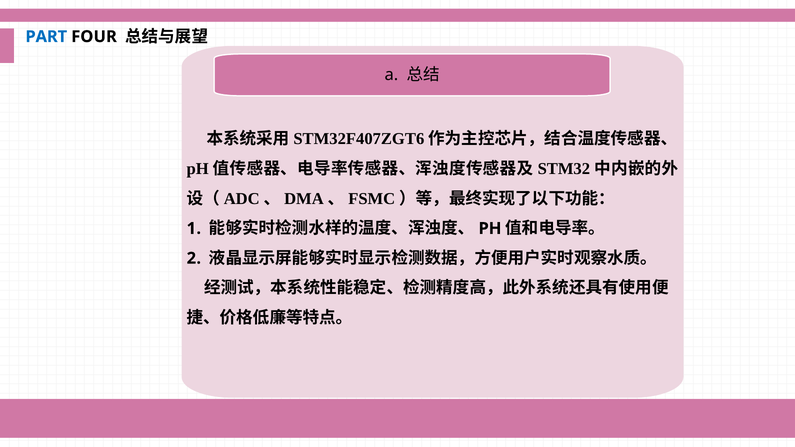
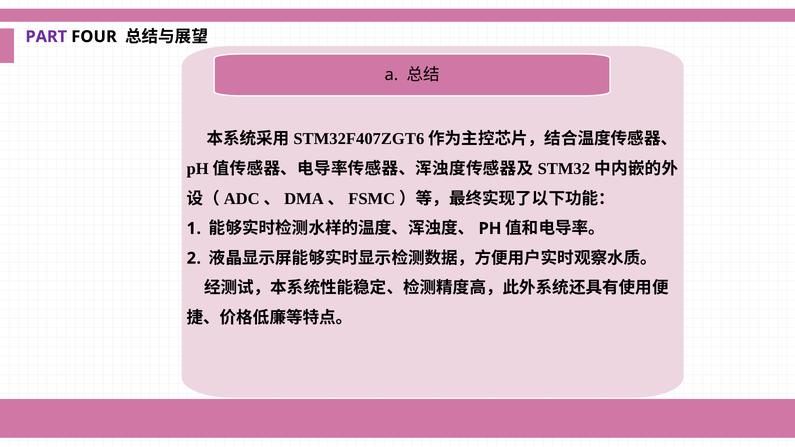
PART colour: blue -> purple (46, 37)
